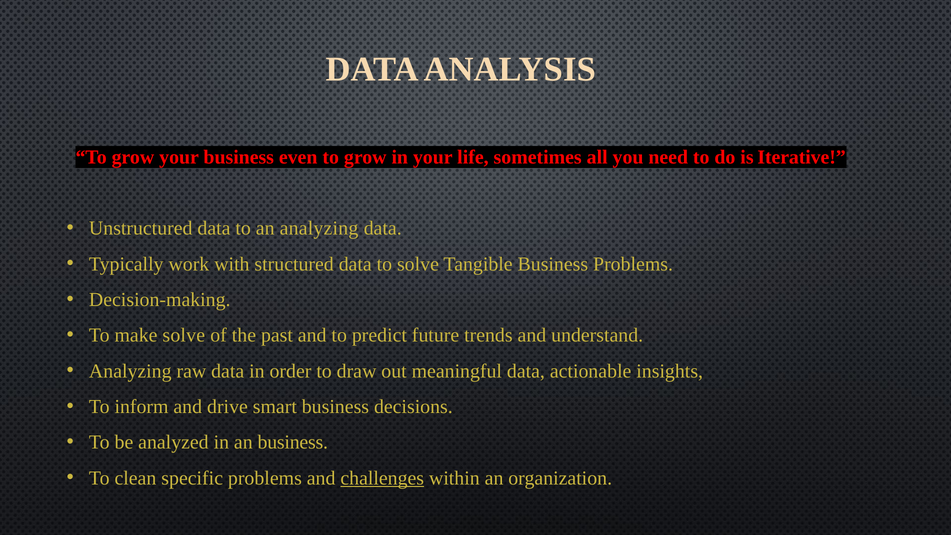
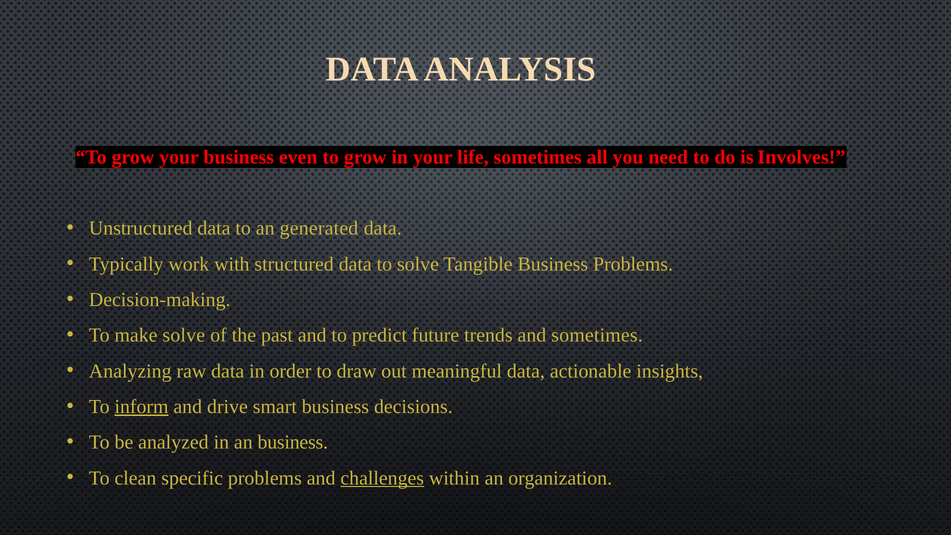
Iterative: Iterative -> Involves (801, 157)
an analyzing: analyzing -> generated (319, 228)
and understand: understand -> sometimes (597, 335)
inform underline: none -> present (142, 407)
